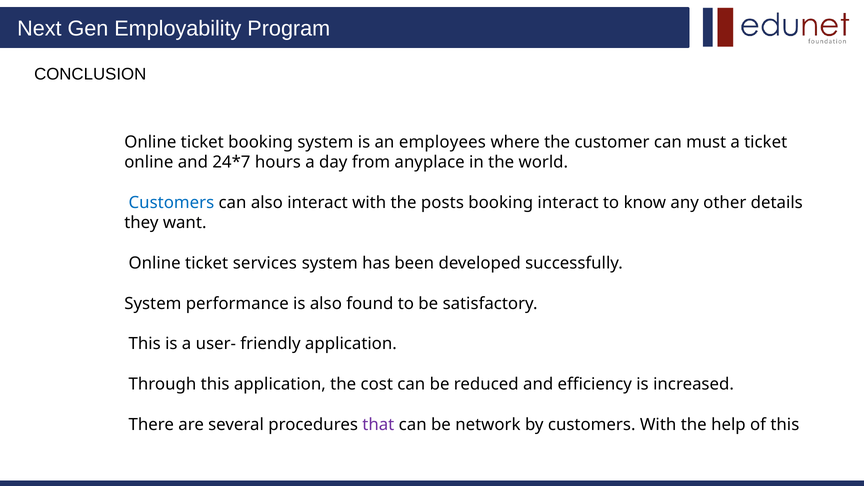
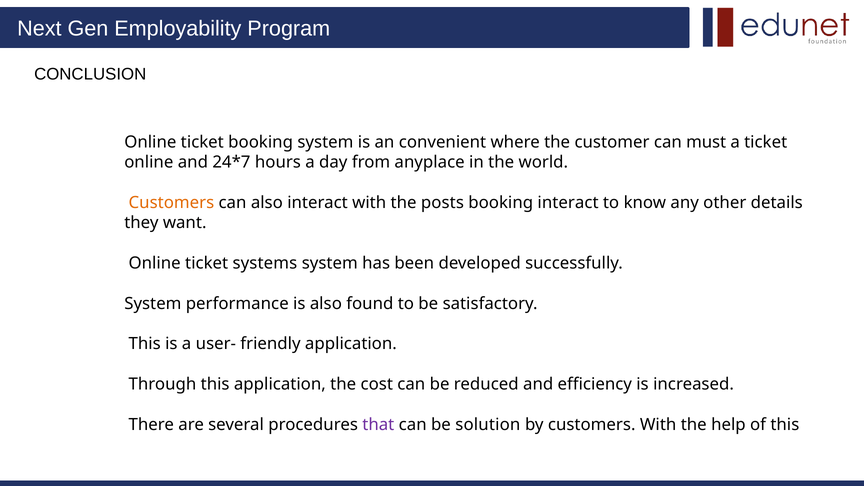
employees: employees -> convenient (442, 142)
Customers colour: blue -> orange (171, 203)
services: services -> systems (265, 263)
network: network -> solution (488, 425)
